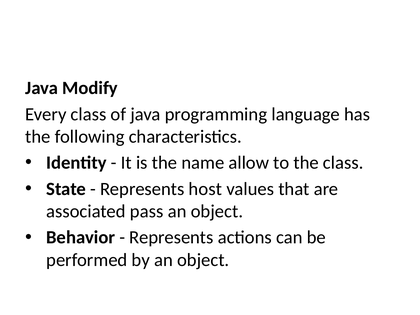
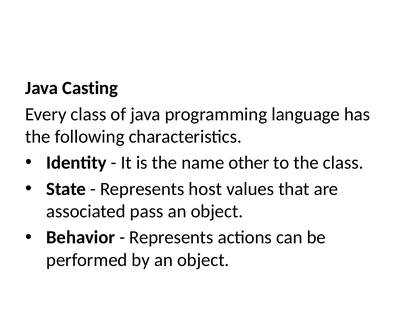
Modify: Modify -> Casting (90, 88)
allow: allow -> other (249, 163)
